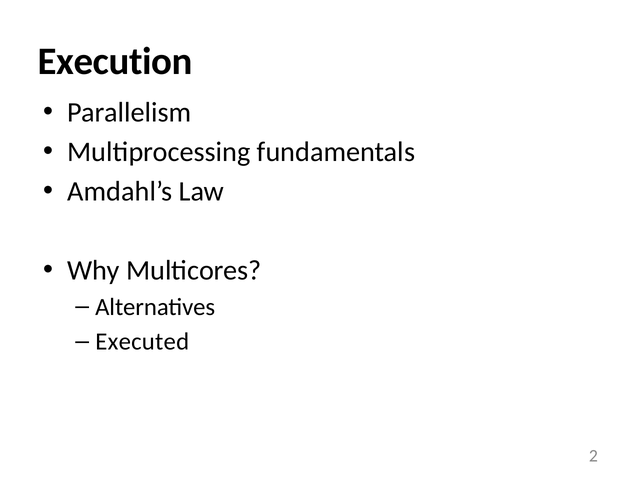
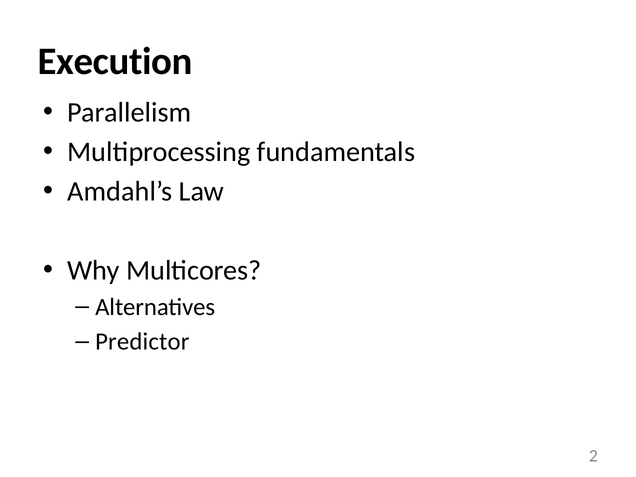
Executed: Executed -> Predictor (142, 342)
